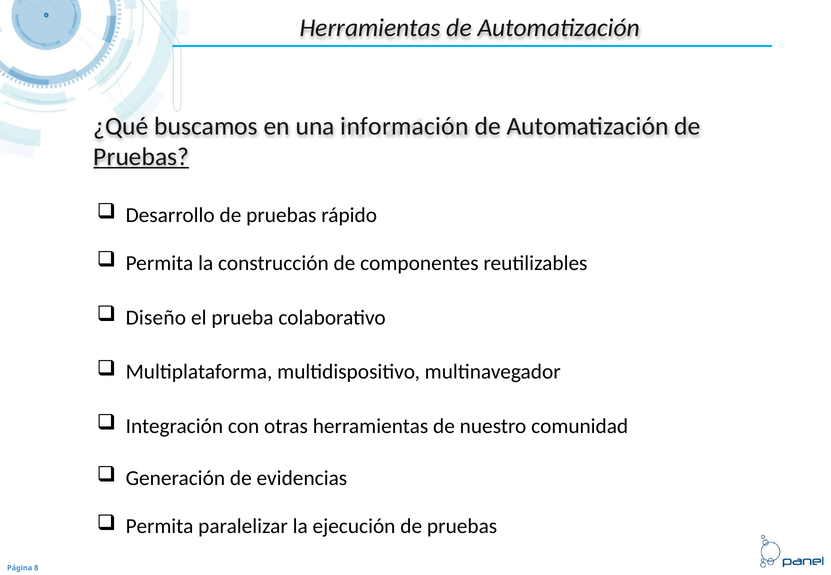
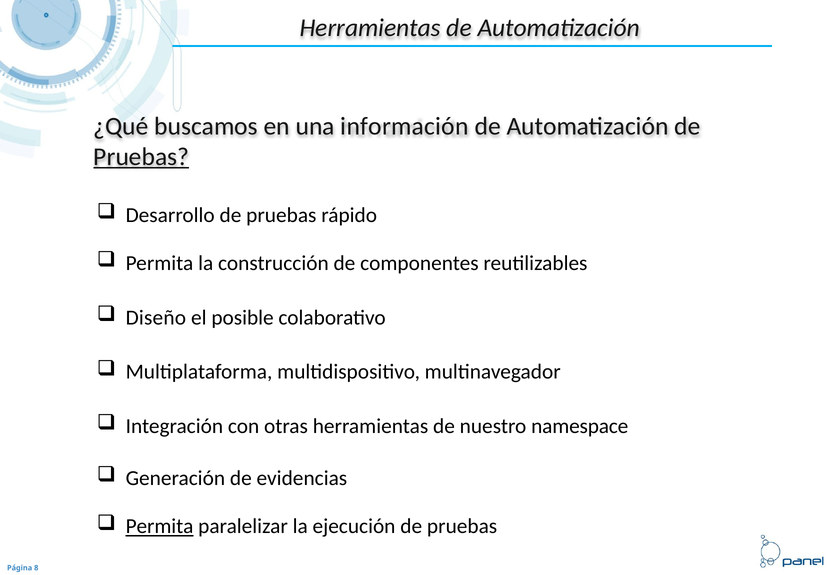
prueba: prueba -> posible (243, 318)
comunidad: comunidad -> namespace (580, 427)
Permita underline: none -> present (160, 527)
